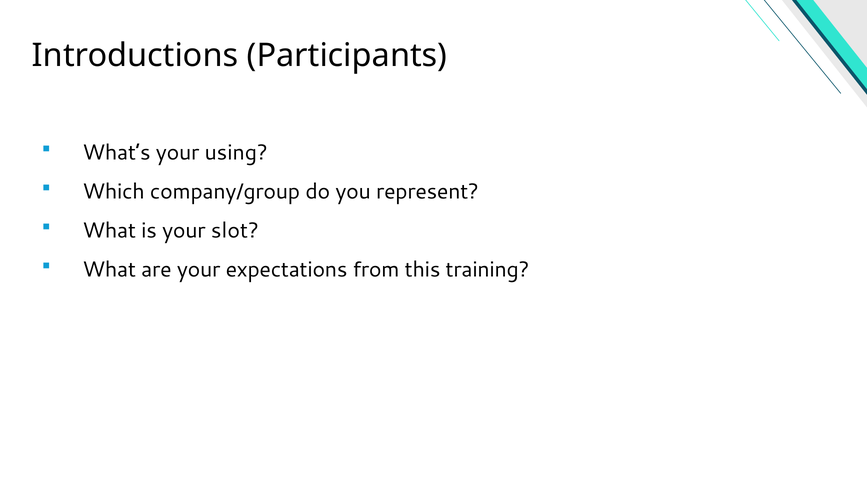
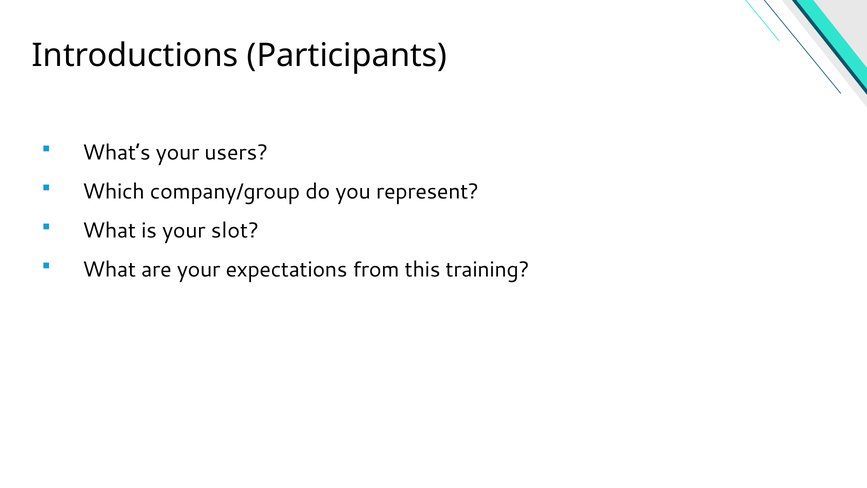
using: using -> users (236, 152)
